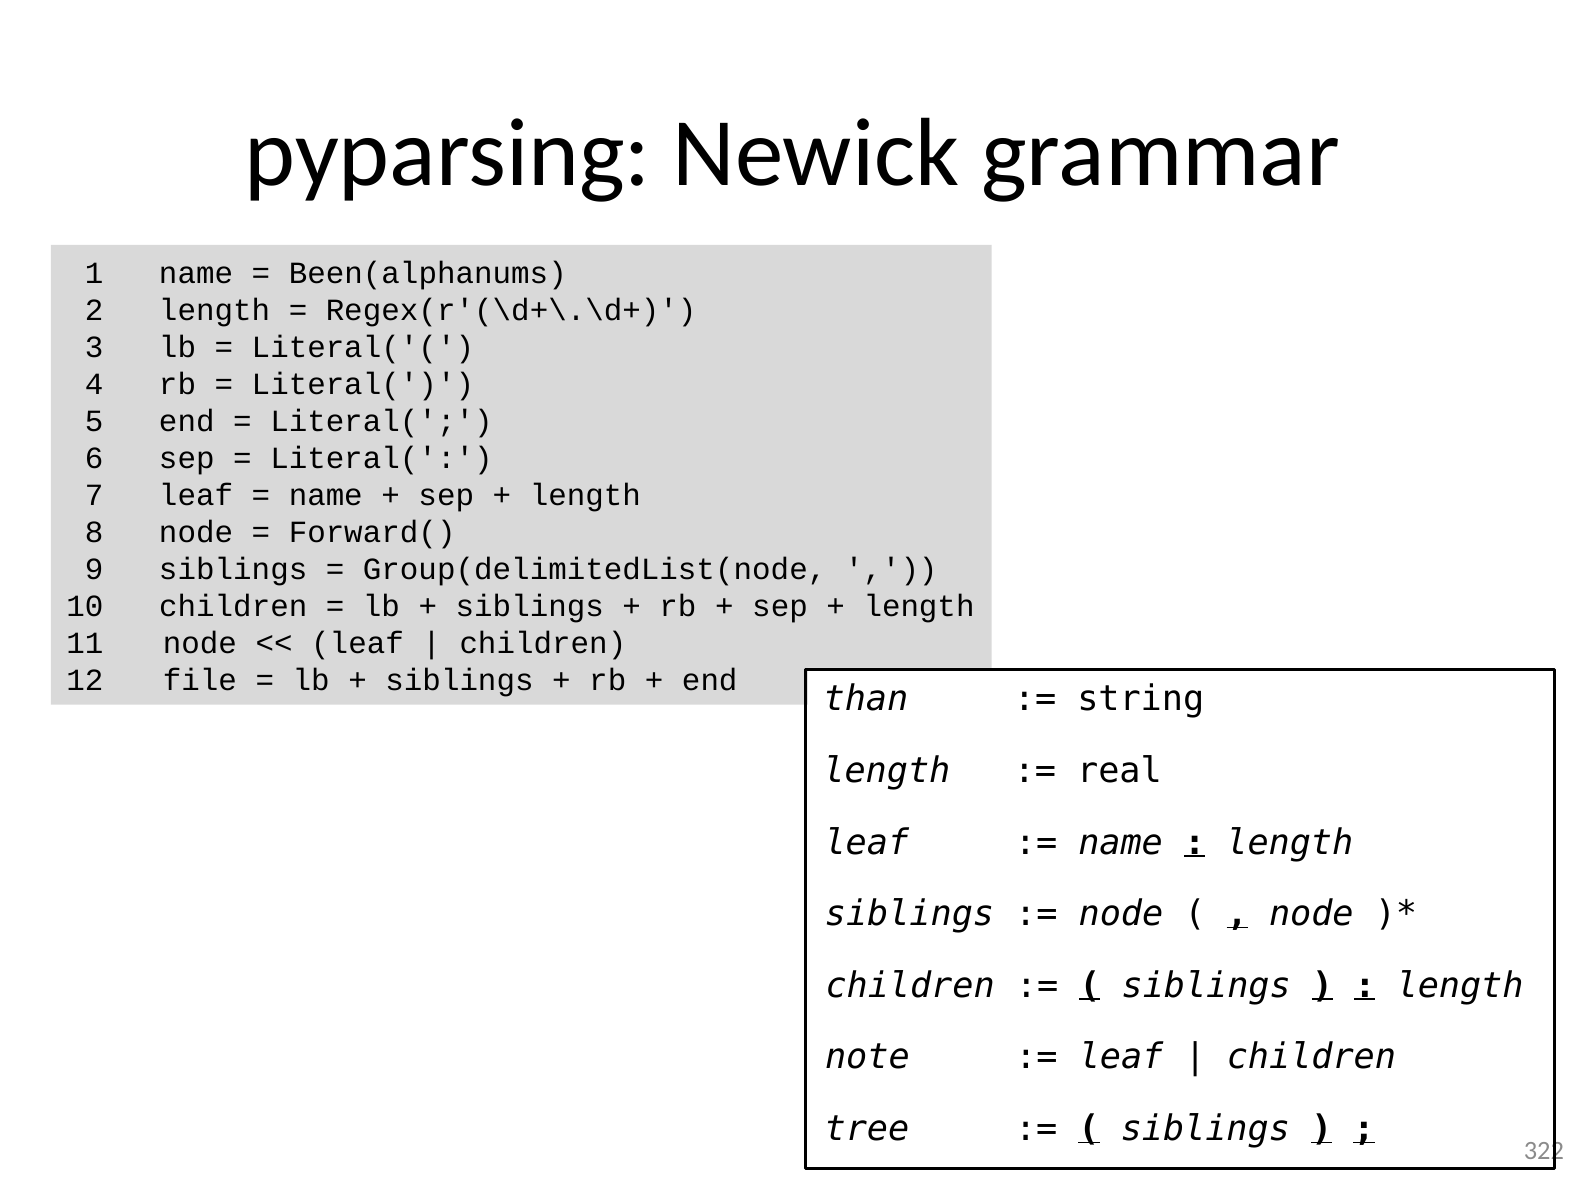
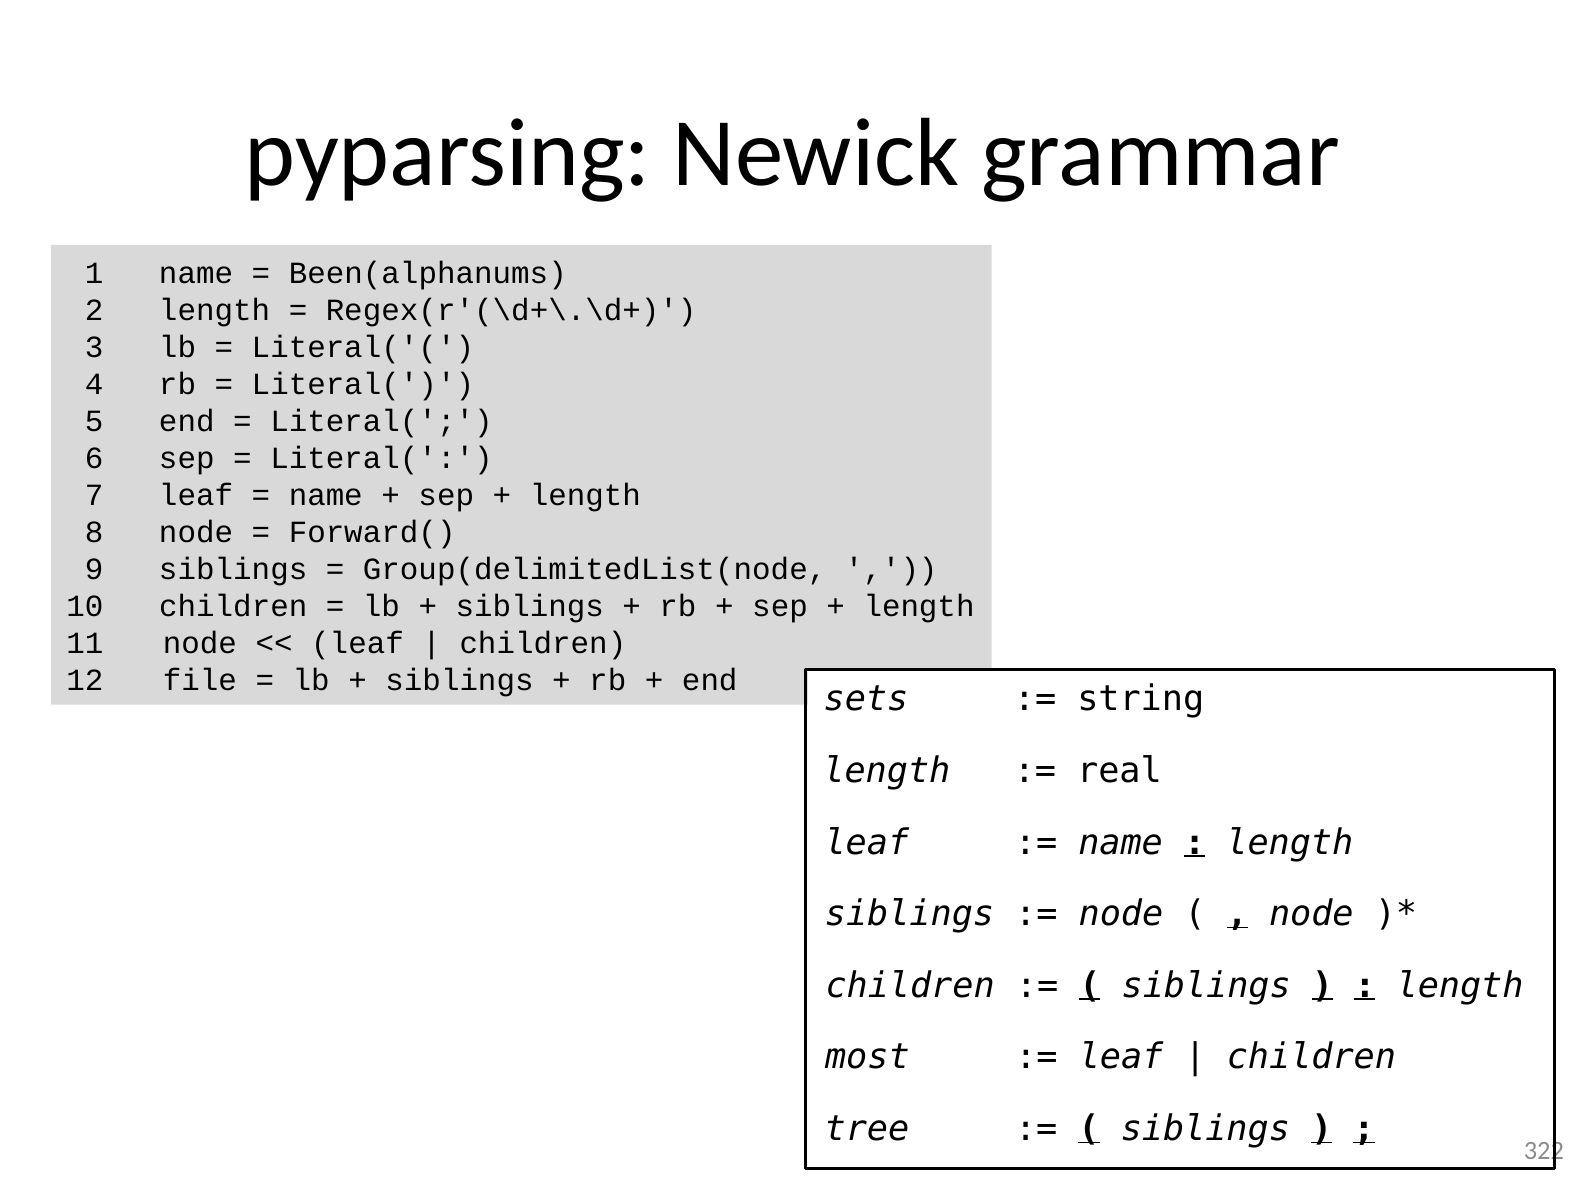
than: than -> sets (866, 699)
note: note -> most (867, 1058)
